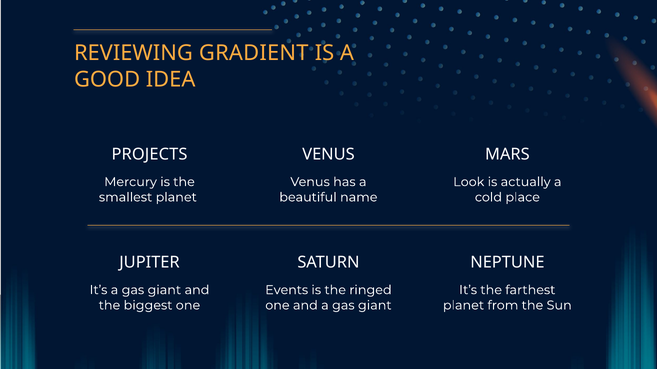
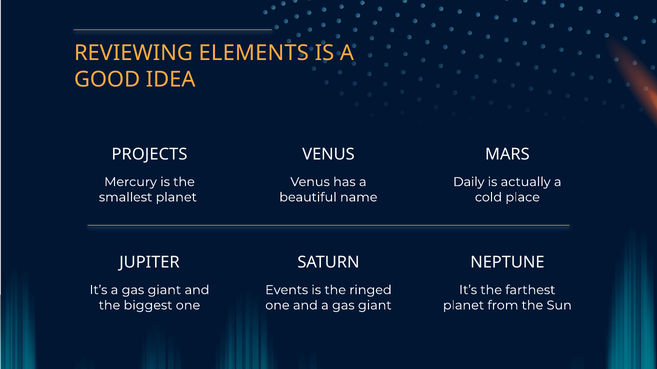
GRADIENT: GRADIENT -> ELEMENTS (254, 53)
Look: Look -> Daily (469, 182)
